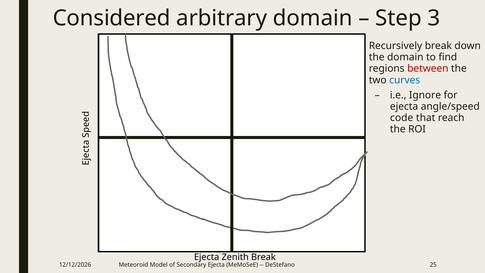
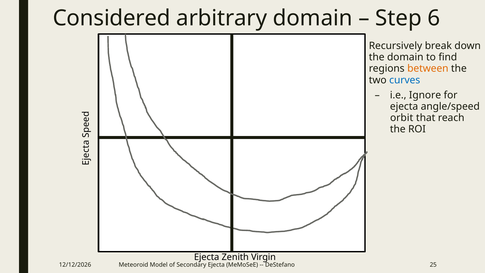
3: 3 -> 6 (434, 18)
between colour: red -> orange (428, 69)
code: code -> orbit (402, 118)
Zenith Break: Break -> Virgin (263, 257)
